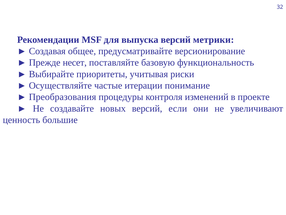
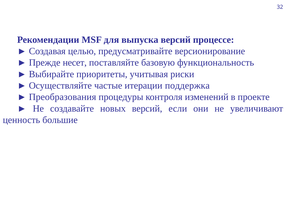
метрики: метрики -> процессе (214, 40)
общее: общее -> целью (82, 51)
понимание: понимание -> поддержка (187, 85)
